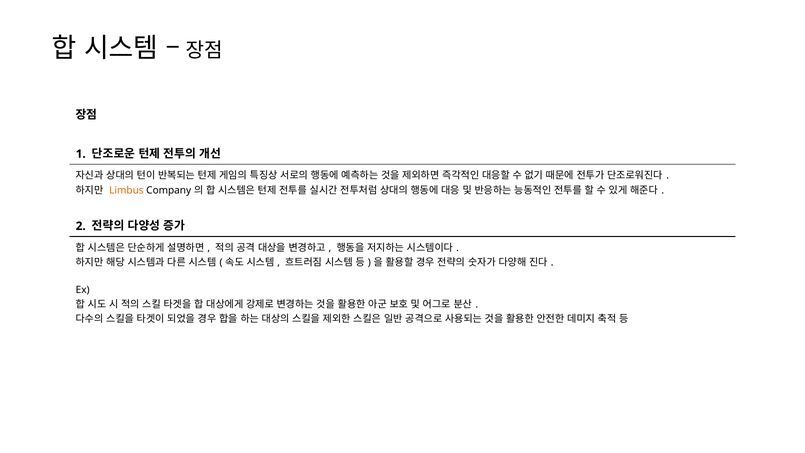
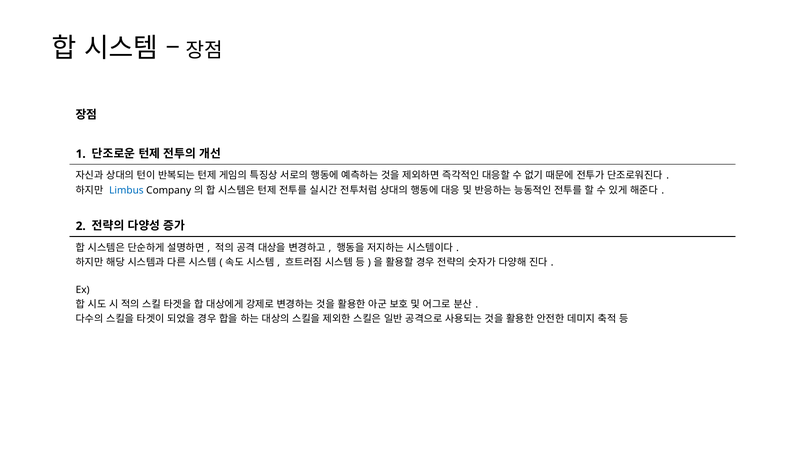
Limbus colour: orange -> blue (126, 190)
